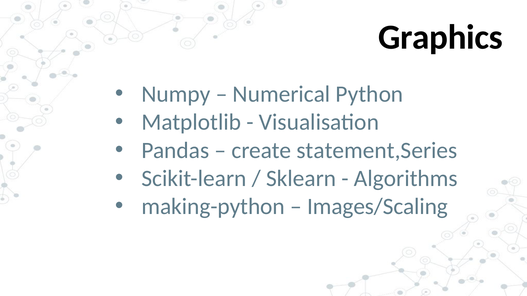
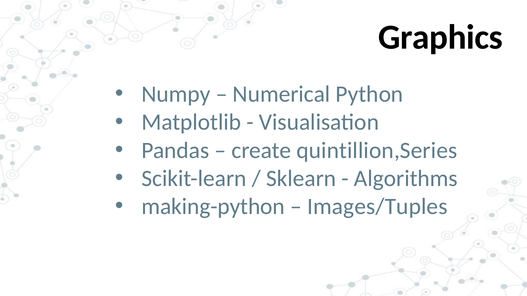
statement,Series: statement,Series -> quintillion,Series (377, 151)
Images/Scaling: Images/Scaling -> Images/Tuples (377, 207)
